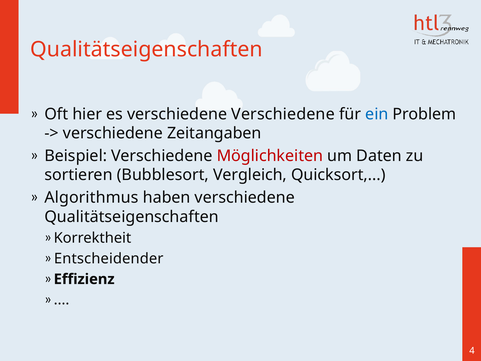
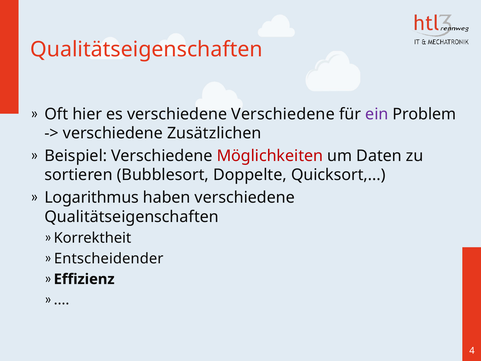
ein colour: blue -> purple (377, 114)
Zeitangaben: Zeitangaben -> Zusätzlichen (214, 133)
Vergleich: Vergleich -> Doppelte (250, 175)
Algorithmus: Algorithmus -> Logarithmus (92, 197)
